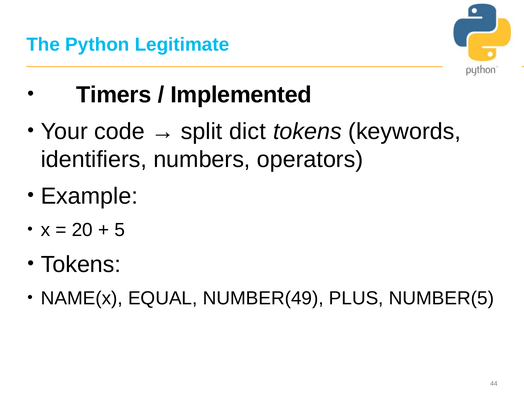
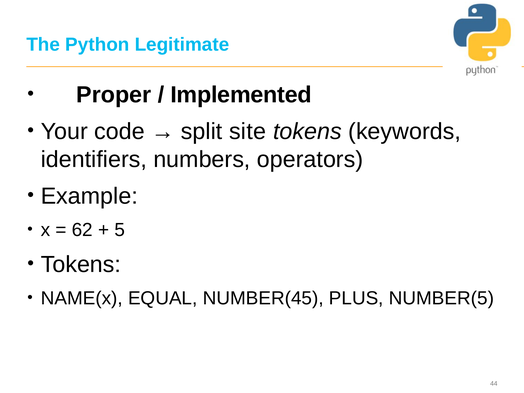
Timers: Timers -> Proper (114, 95)
dict: dict -> site (248, 131)
20: 20 -> 62 (82, 230)
NUMBER(49: NUMBER(49 -> NUMBER(45 (263, 298)
